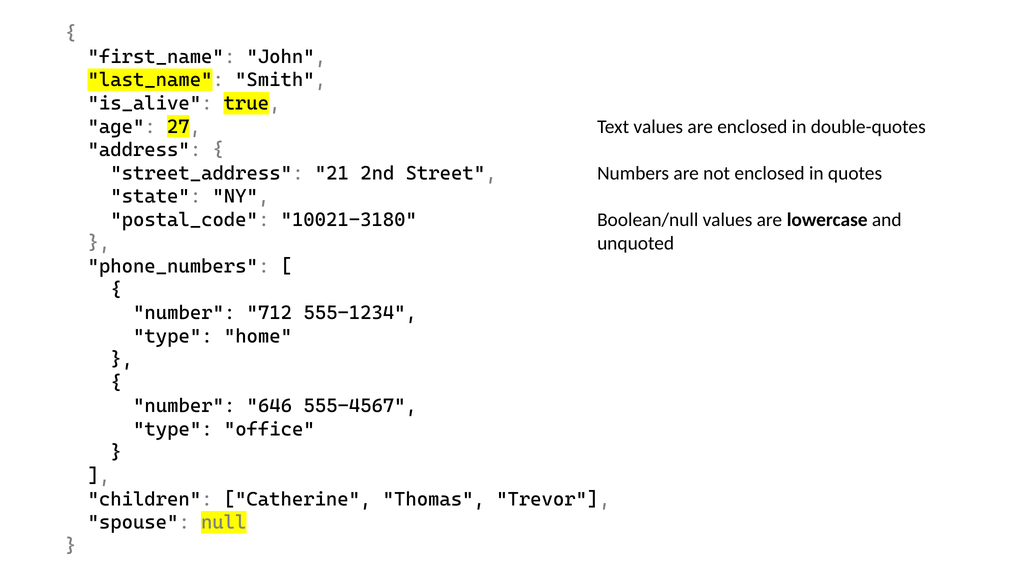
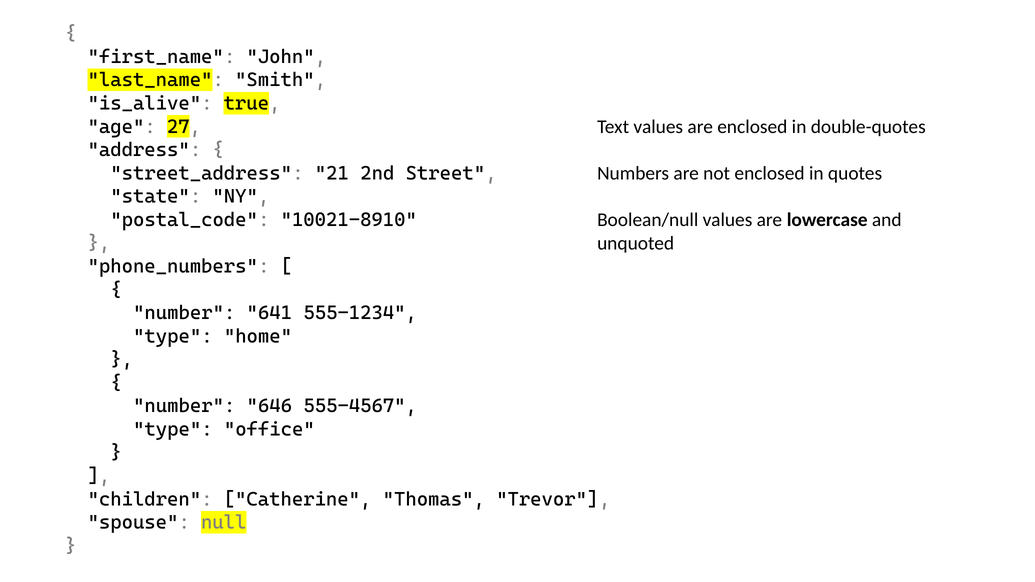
10021-3180: 10021-3180 -> 10021-8910 (349, 220)
712: 712 -> 641 (269, 313)
